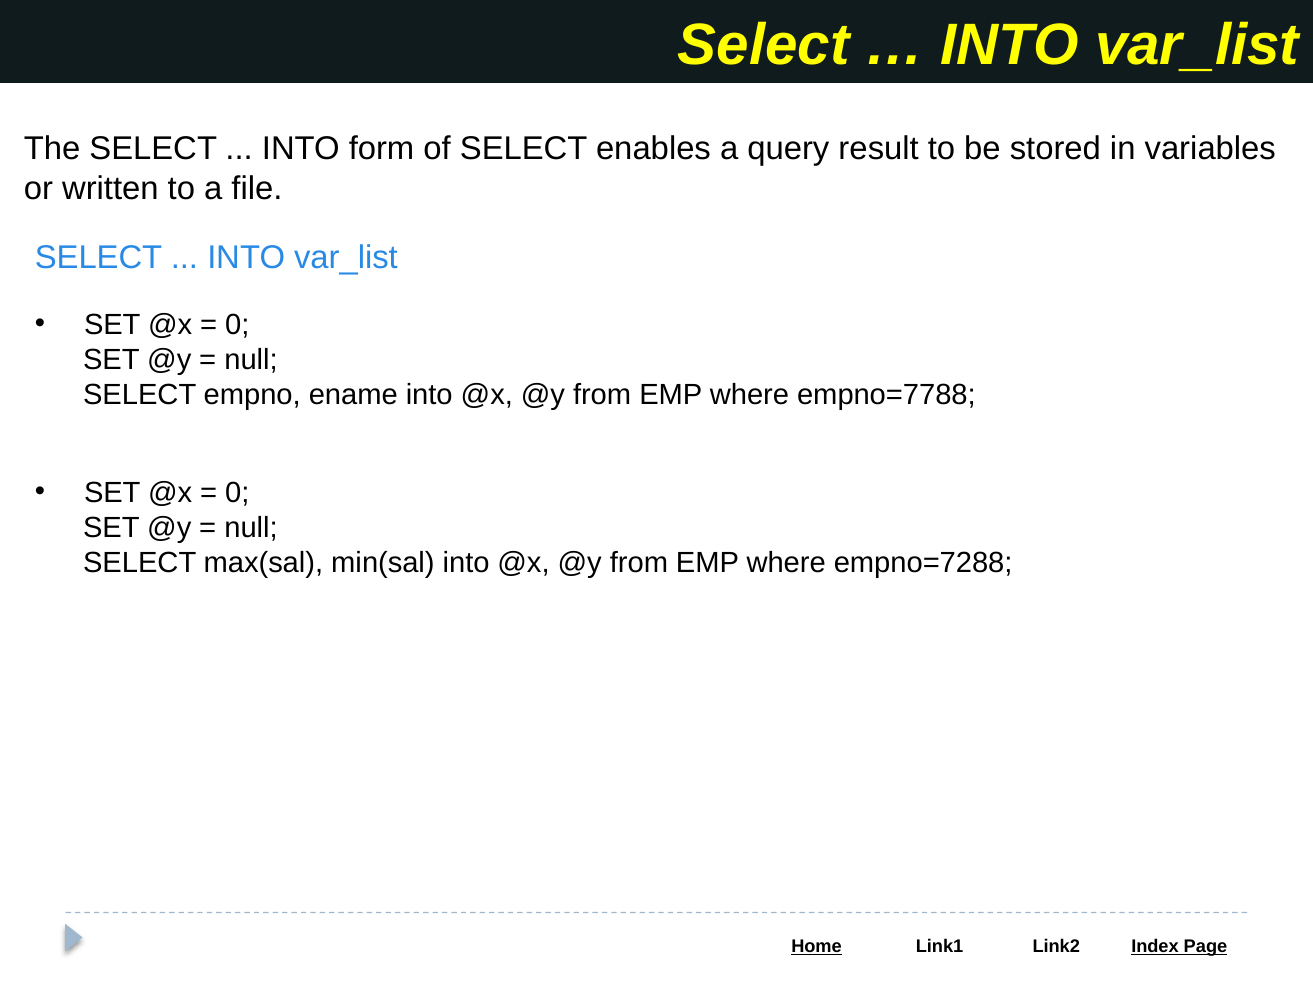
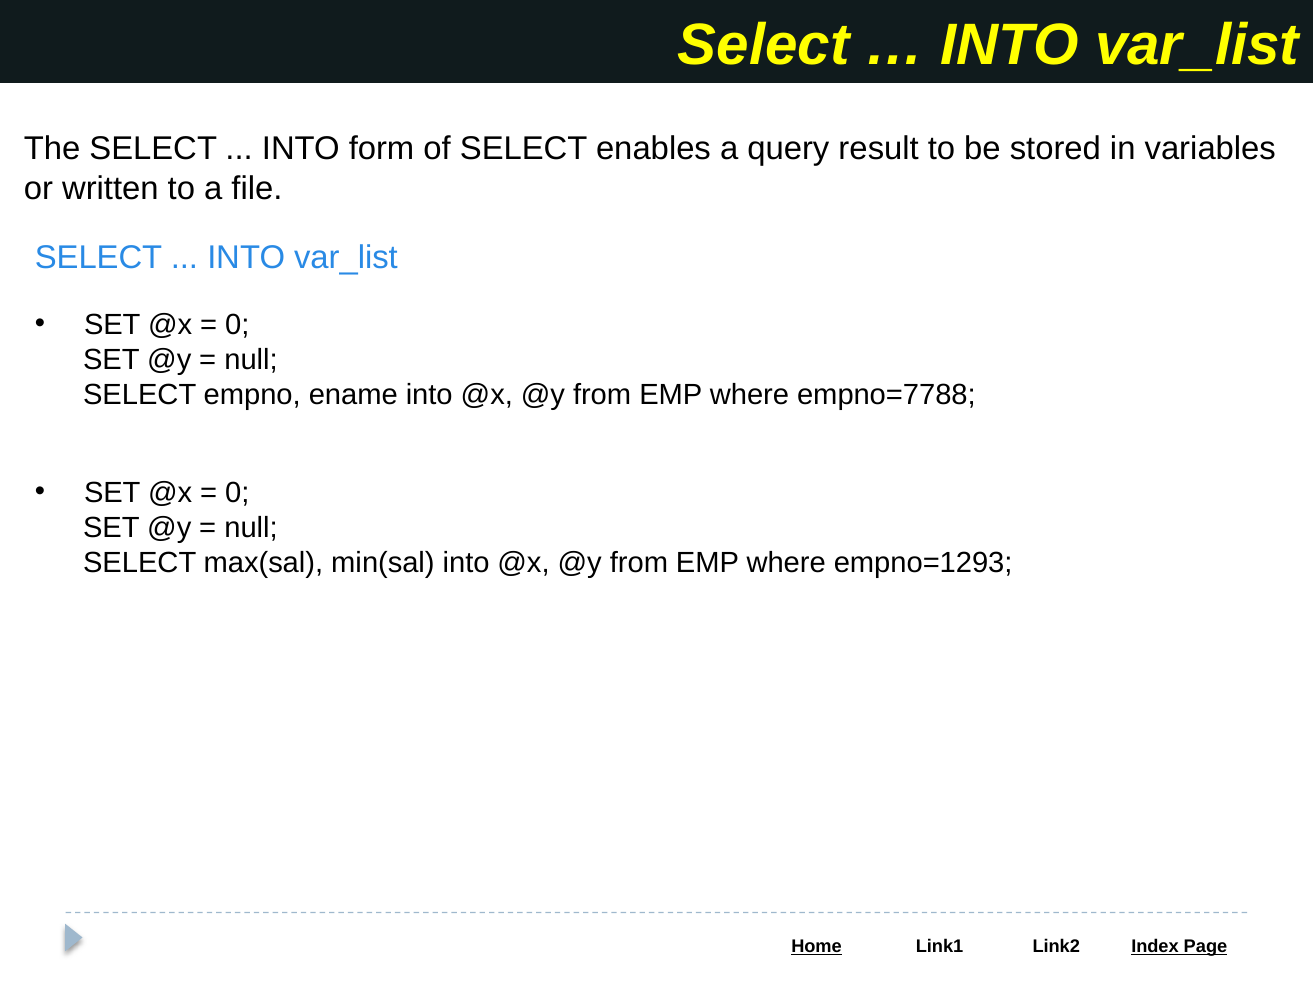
empno=7288: empno=7288 -> empno=1293 (923, 563)
